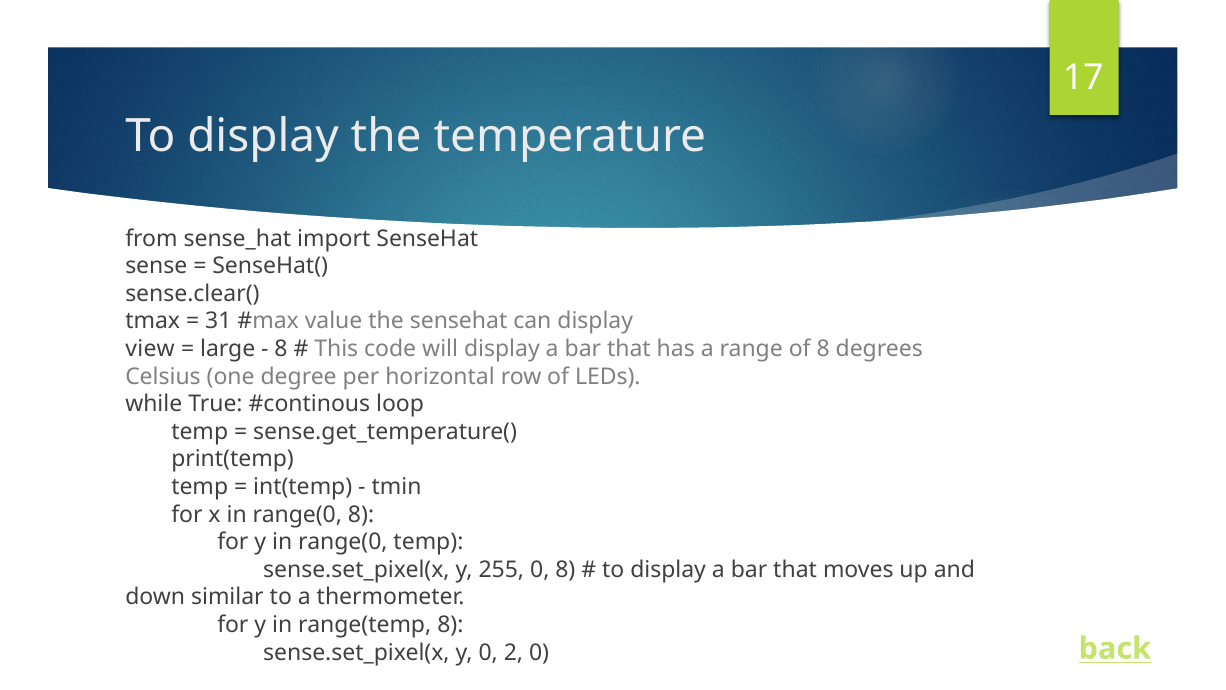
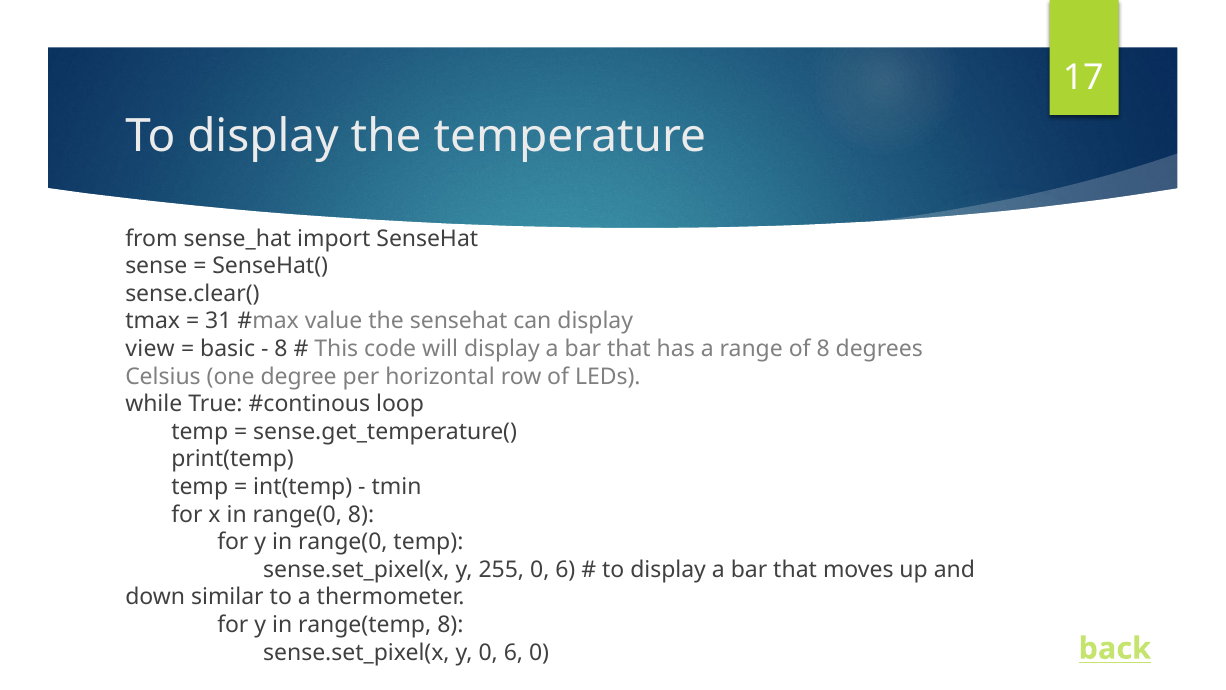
large: large -> basic (228, 349)
255 0 8: 8 -> 6 (565, 569)
y 0 2: 2 -> 6 (513, 652)
